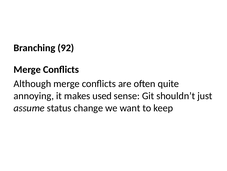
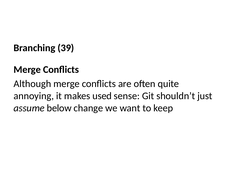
92: 92 -> 39 (66, 48)
status: status -> below (59, 108)
